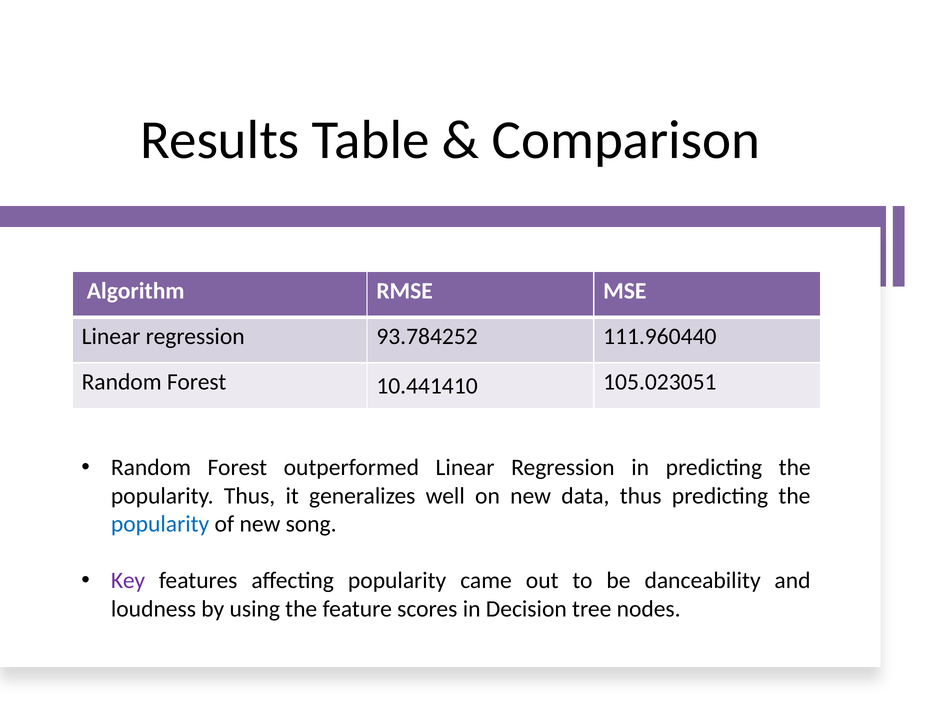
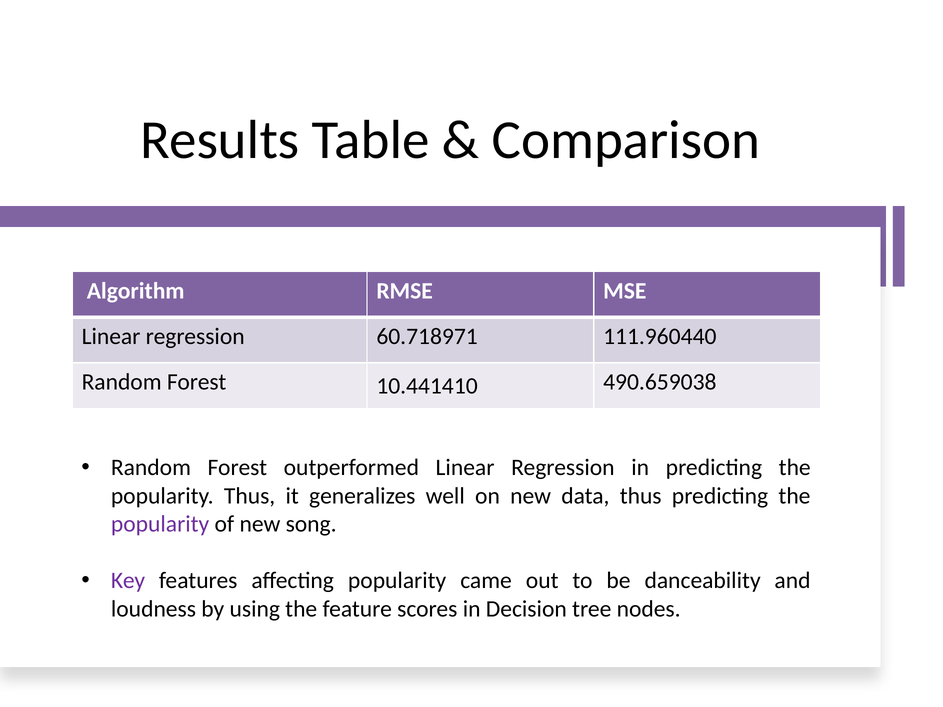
93.784252: 93.784252 -> 60.718971 (427, 337)
105.023051: 105.023051 -> 490.659038 (660, 382)
popularity colour: blue -> purple (160, 524)
